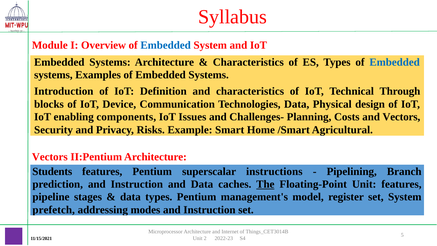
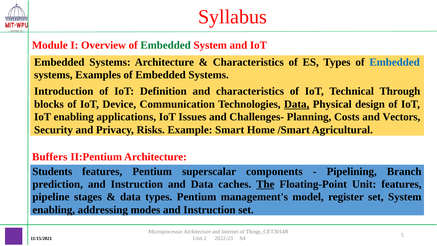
Embedded colour: blue -> green (166, 45)
Data underline: none -> present (297, 104)
components: components -> applications (126, 117)
Vectors: Vectors -> Buffers (50, 157)
instructions: instructions -> components (274, 171)
prefetch: prefetch -> enabling (54, 210)
